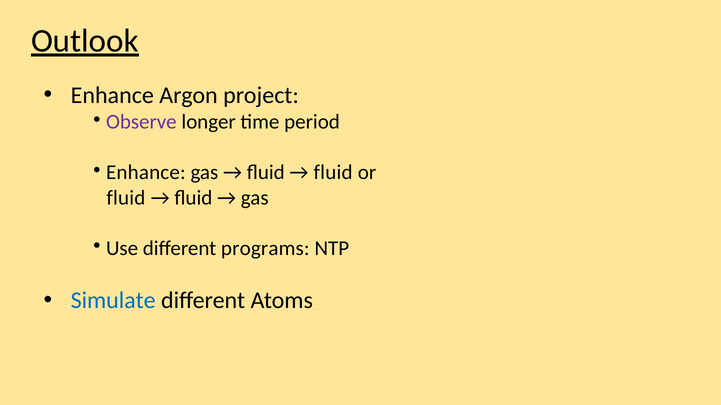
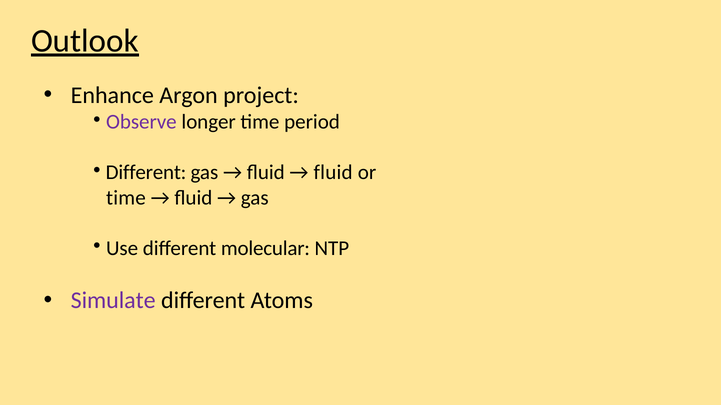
Enhance: Enhance -> Different (146, 173)
fluid: fluid -> time (126, 198)
programs: programs -> molecular (265, 248)
Simulate colour: blue -> purple (113, 301)
